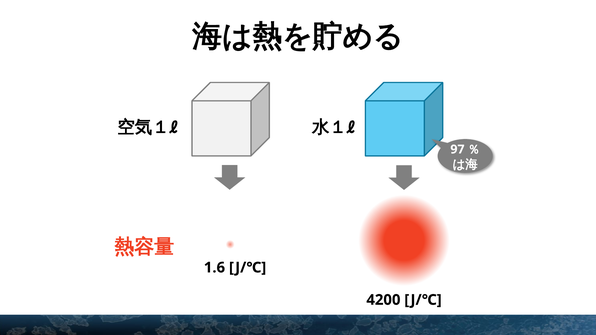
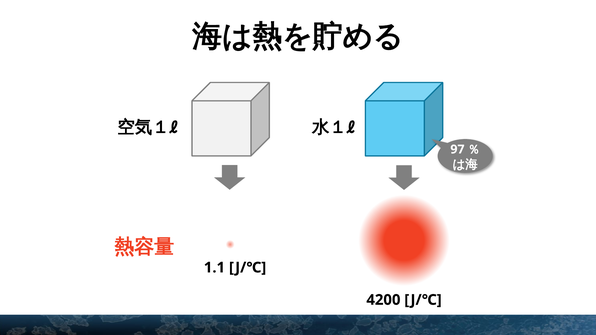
1.6: 1.6 -> 1.1 (214, 268)
